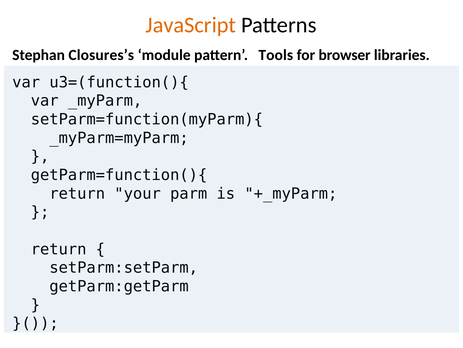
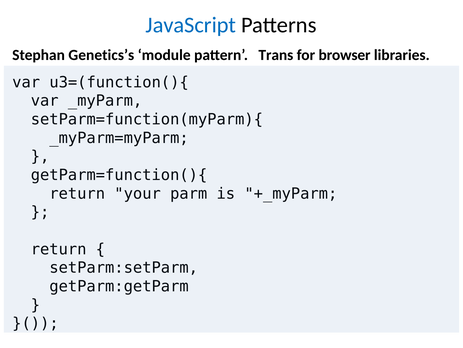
JavaScript colour: orange -> blue (191, 25)
Closures’s: Closures’s -> Genetics’s (101, 55)
Tools: Tools -> Trans (276, 55)
